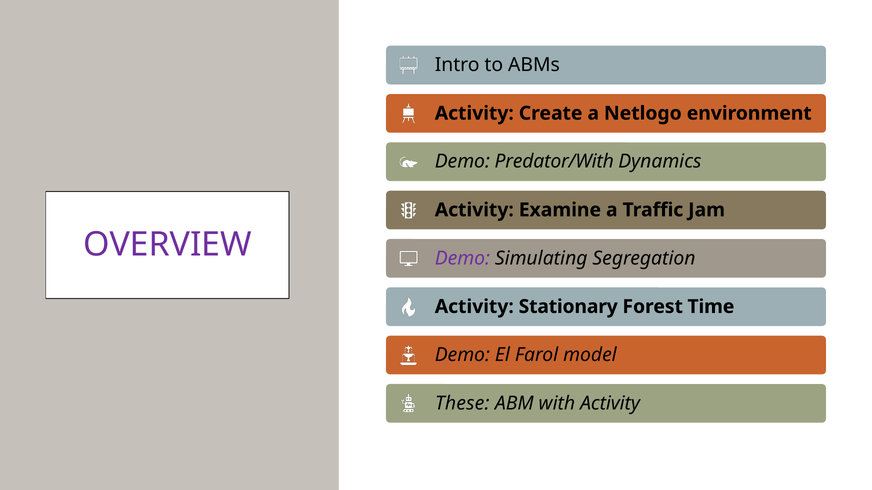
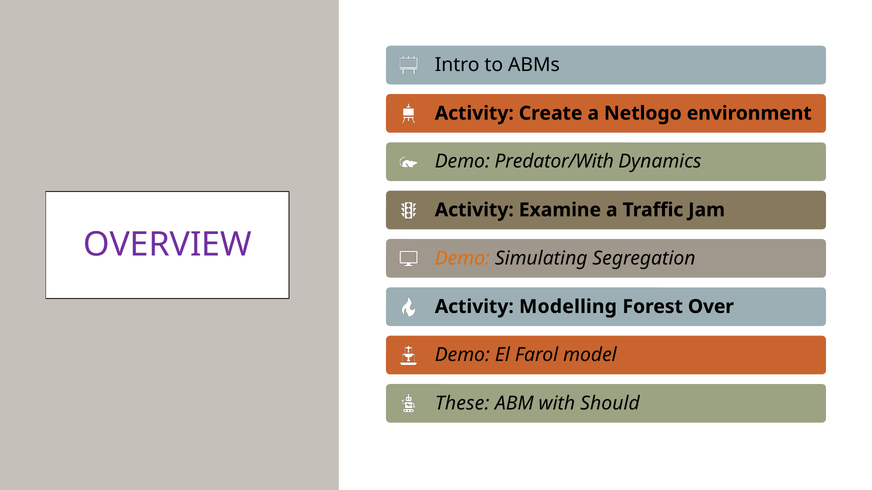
Demo colour: purple -> orange (462, 259)
Stationary: Stationary -> Modelling (568, 307)
Time: Time -> Over (711, 307)
with Activity: Activity -> Should (610, 404)
